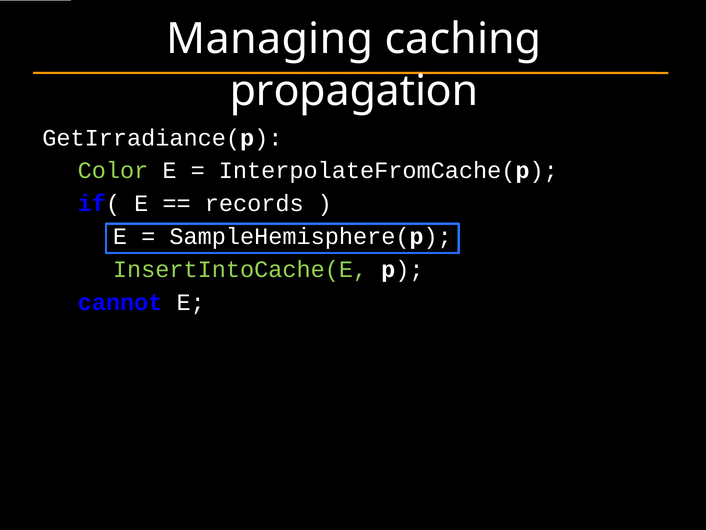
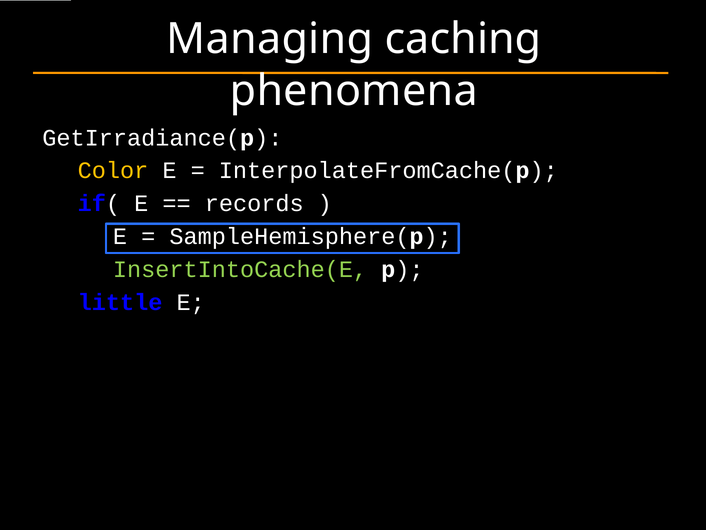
propagation: propagation -> phenomena (354, 91)
Color colour: light green -> yellow (113, 171)
cannot: cannot -> little (120, 302)
